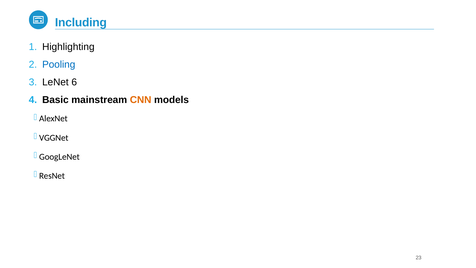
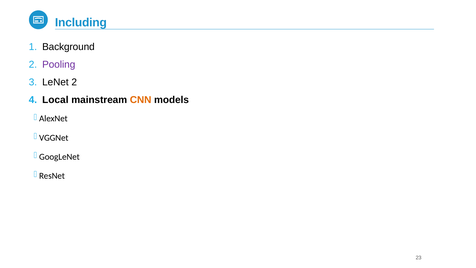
Highlighting: Highlighting -> Background (68, 47)
Pooling colour: blue -> purple (59, 64)
LeNet 6: 6 -> 2 (74, 82)
Basic: Basic -> Local (55, 100)
